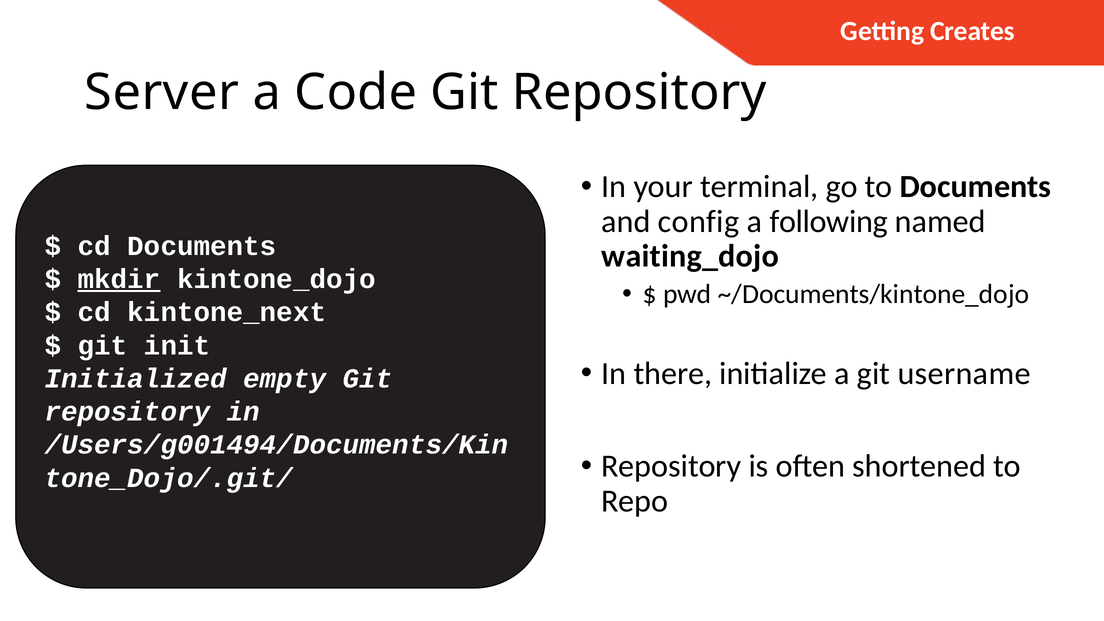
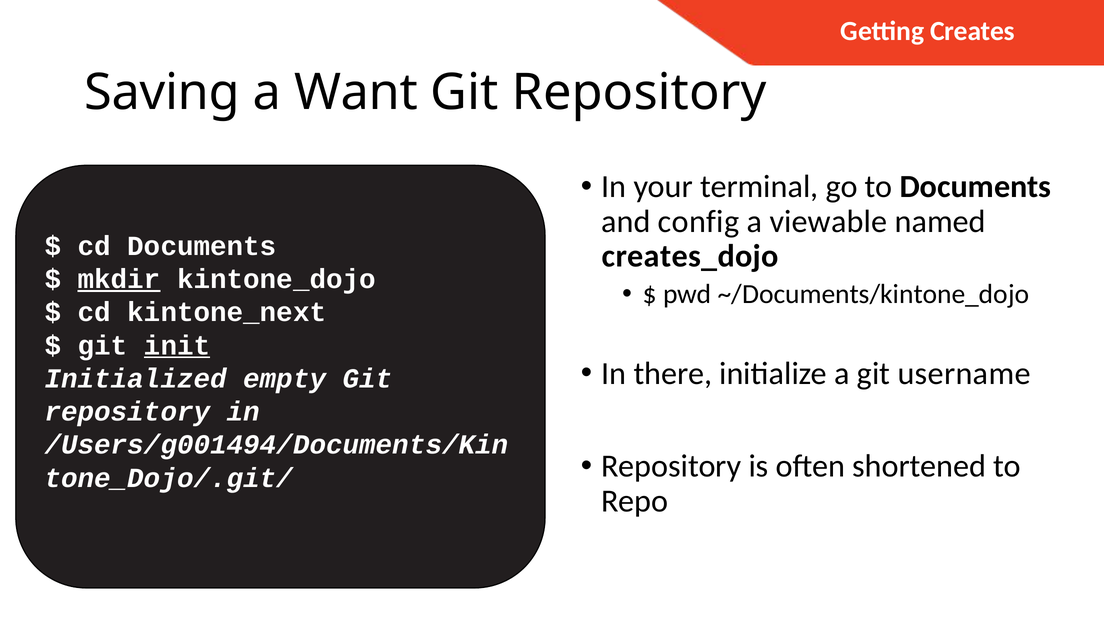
Server: Server -> Saving (162, 93)
Code: Code -> Want (356, 93)
following: following -> viewable (828, 221)
waiting_dojo: waiting_dojo -> creates_dojo (690, 256)
init underline: none -> present (177, 345)
